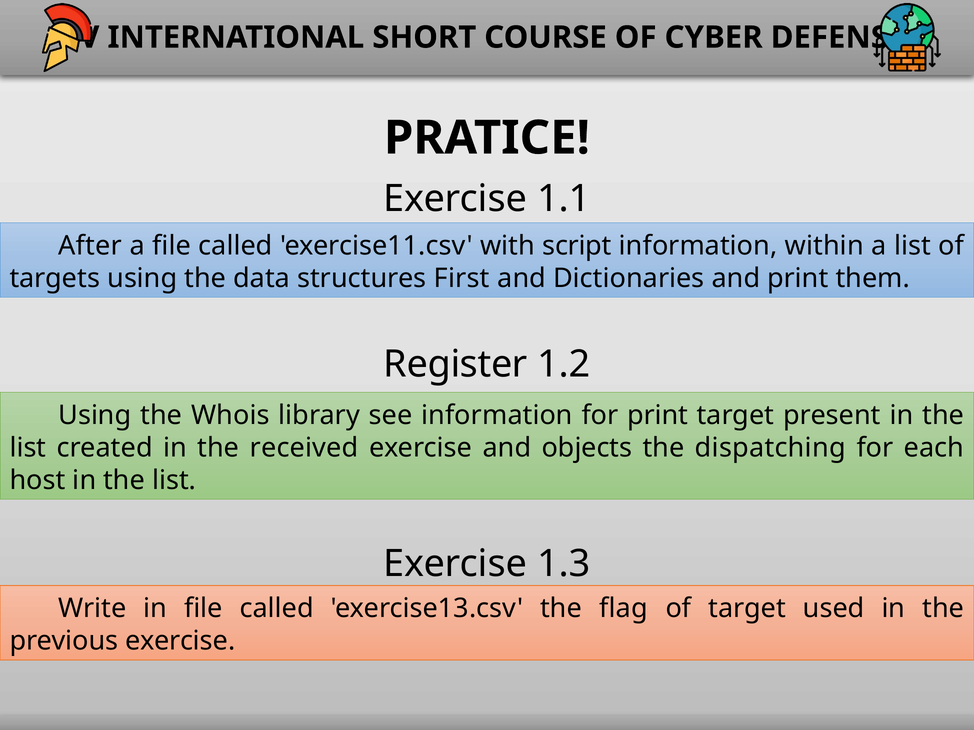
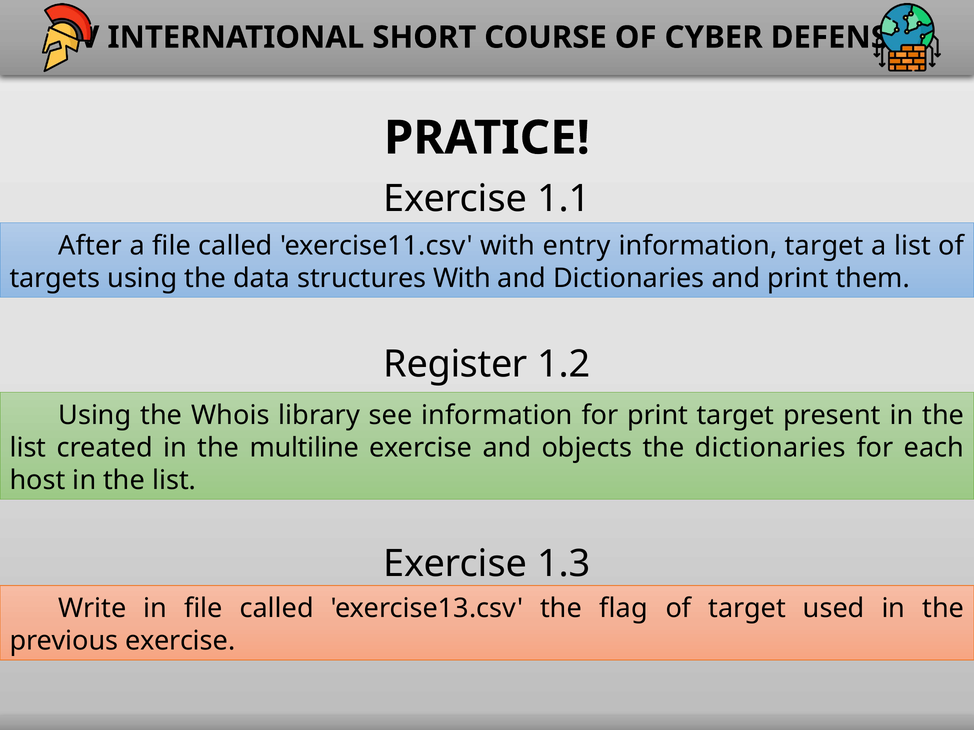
script: script -> entry (577, 246)
information within: within -> target (824, 246)
structures First: First -> With (462, 278)
received: received -> multiline (304, 448)
the dispatching: dispatching -> dictionaries (770, 448)
